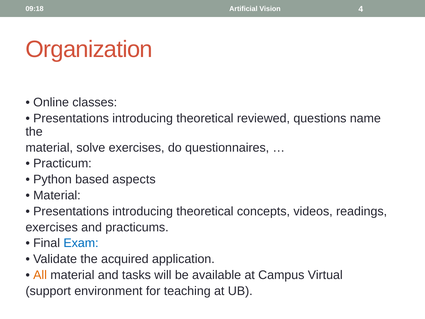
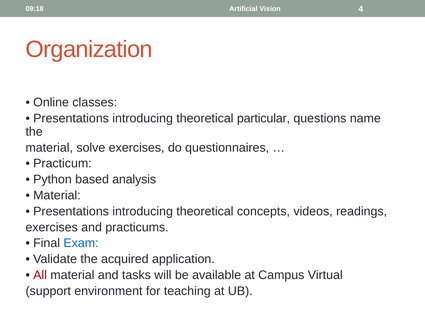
reviewed: reviewed -> particular (264, 118)
aspects: aspects -> analysis (134, 179)
All colour: orange -> red (40, 275)
